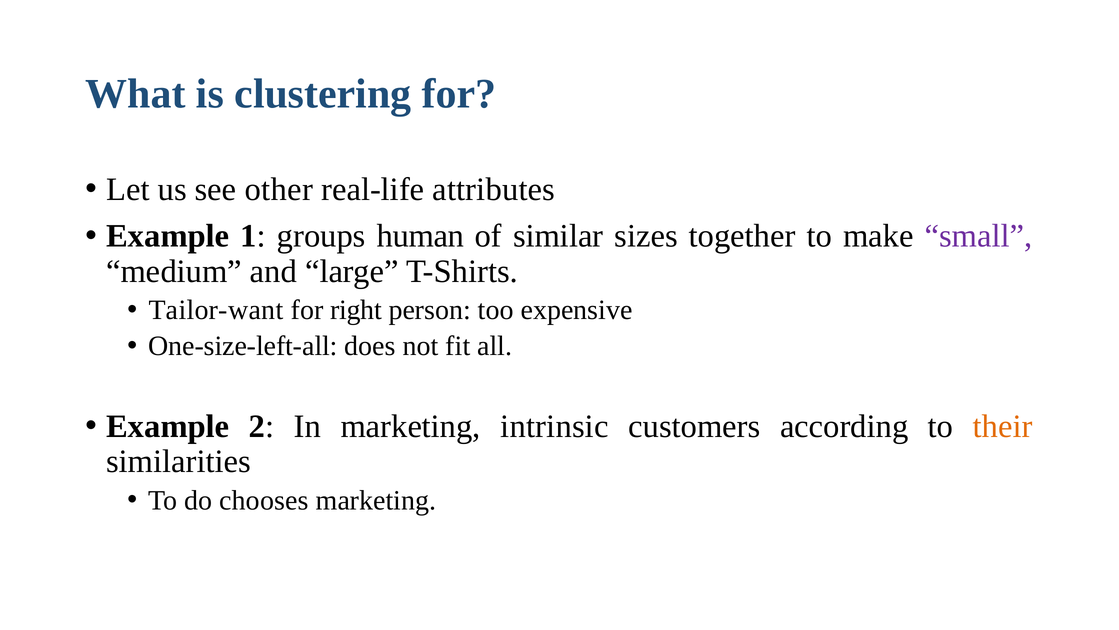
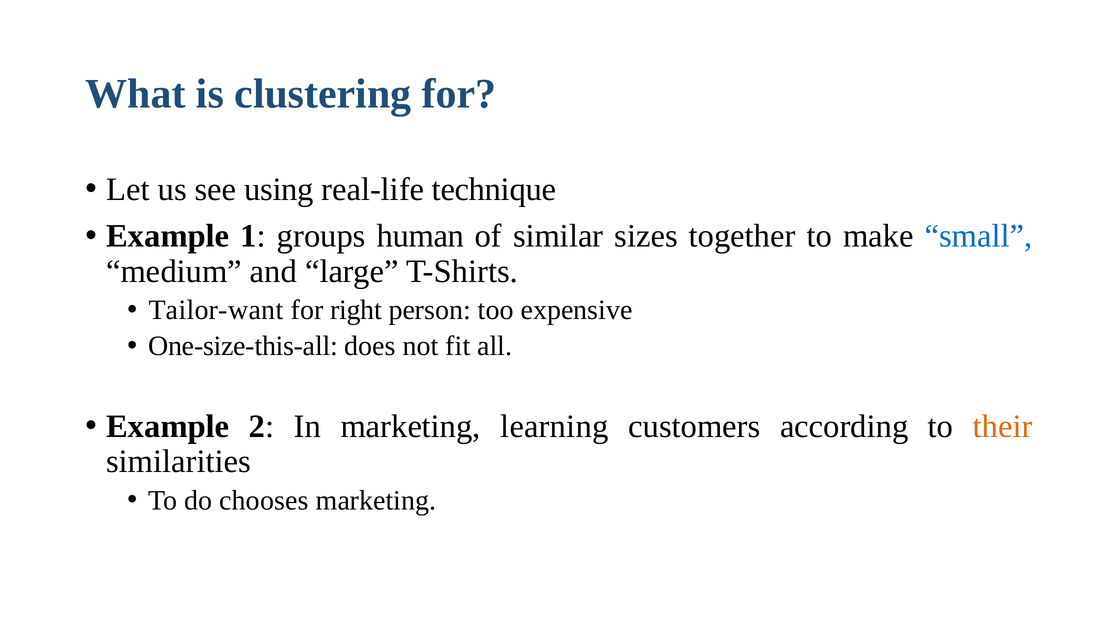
other: other -> using (279, 189)
attributes: attributes -> technique (494, 189)
small colour: purple -> blue (979, 236)
One-size-left-all: One-size-left-all -> One-size-this-all (243, 346)
intrinsic: intrinsic -> learning (554, 426)
